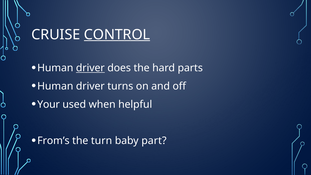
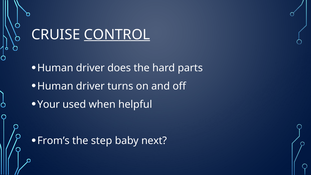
driver underline: present -> none (90, 68)
turn: turn -> step (102, 141)
part: part -> next (154, 141)
